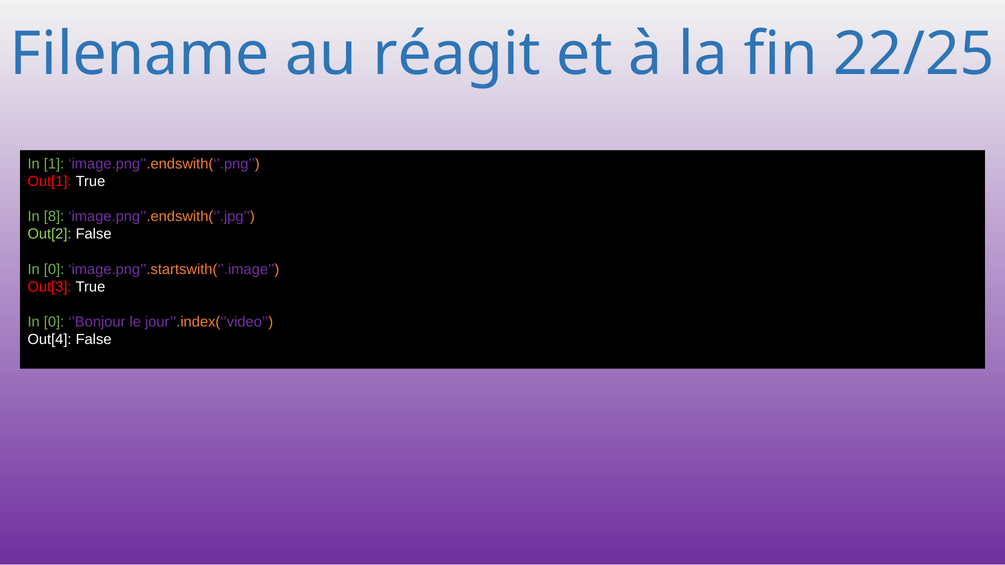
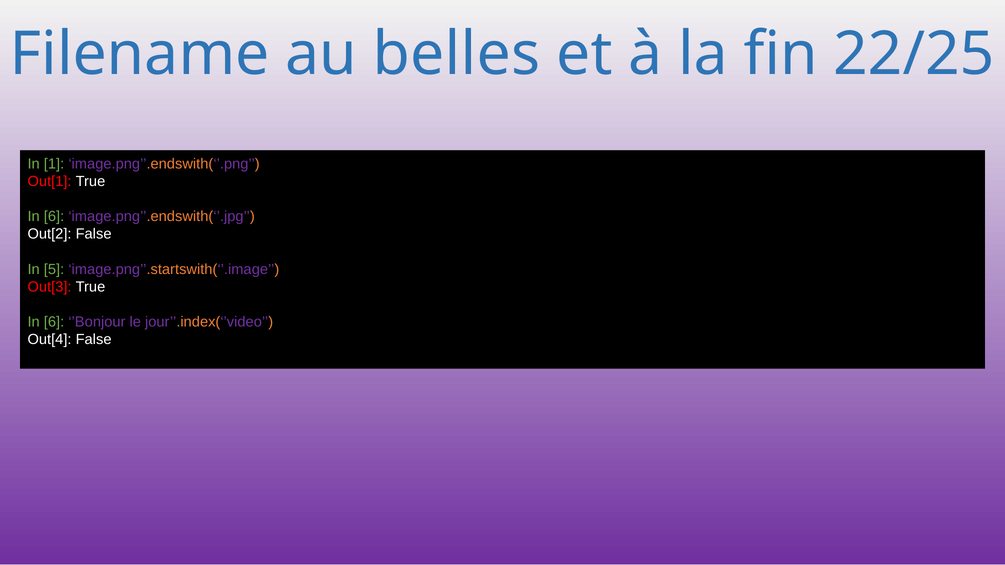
réagit: réagit -> belles (456, 54)
8: 8 -> 6 (54, 217)
Out[2 colour: light green -> white (50, 234)
0: 0 -> 5 (54, 269)
0: 0 -> 6 (54, 322)
